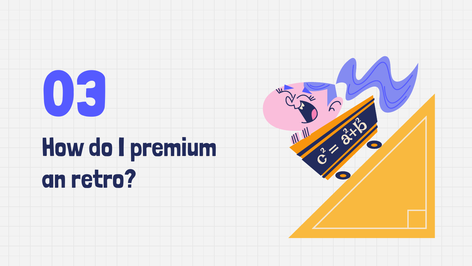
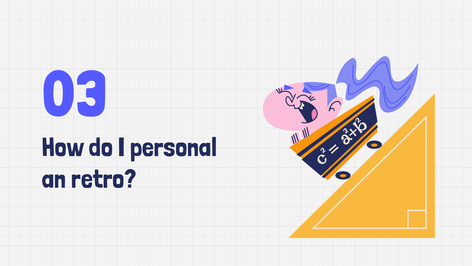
premium: premium -> personal (173, 147)
